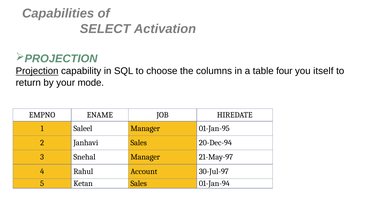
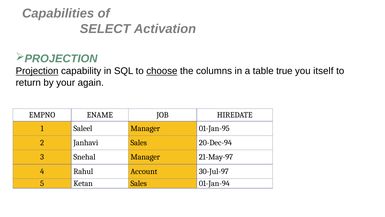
choose underline: none -> present (162, 71)
four: four -> true (284, 71)
mode: mode -> again (91, 82)
